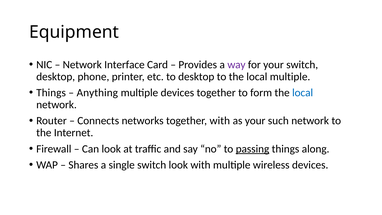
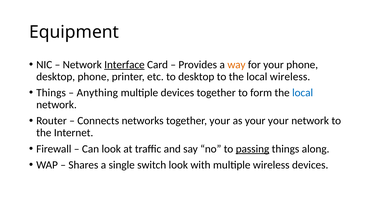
Interface underline: none -> present (124, 65)
way colour: purple -> orange (236, 65)
your switch: switch -> phone (302, 65)
local multiple: multiple -> wireless (290, 77)
together with: with -> your (220, 121)
your such: such -> your (278, 121)
